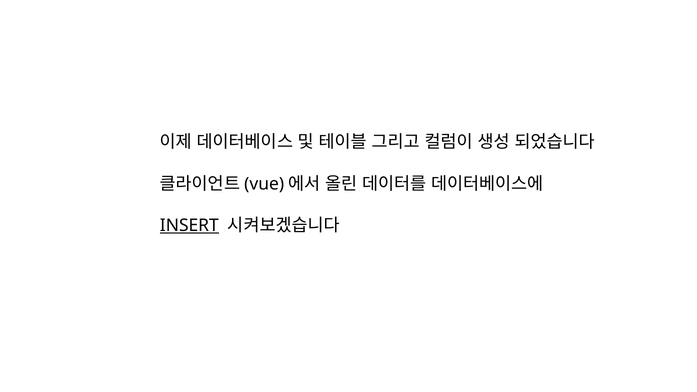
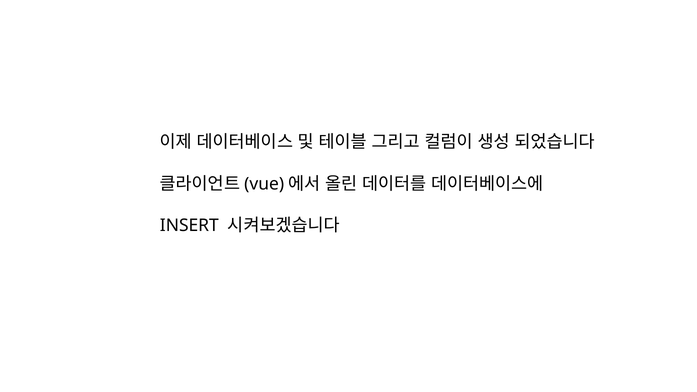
INSERT underline: present -> none (189, 226)
